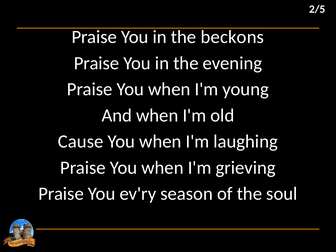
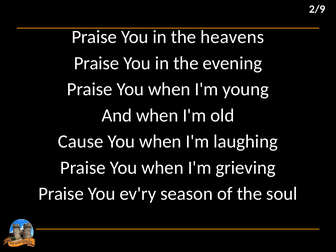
2/5: 2/5 -> 2/9 (317, 9)
beckons: beckons -> heavens (232, 37)
